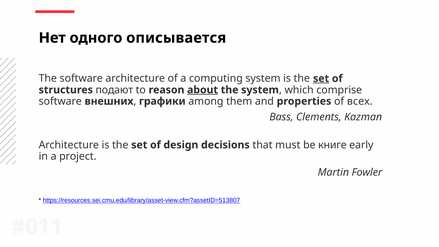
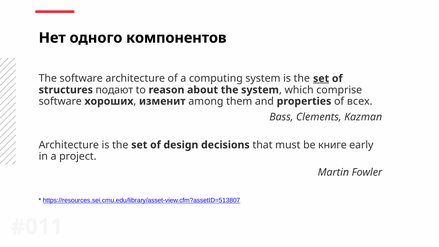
описывается: описывается -> компонентов (176, 38)
about underline: present -> none (203, 90)
внешних: внешних -> хороших (109, 101)
графики: графики -> изменит (162, 101)
